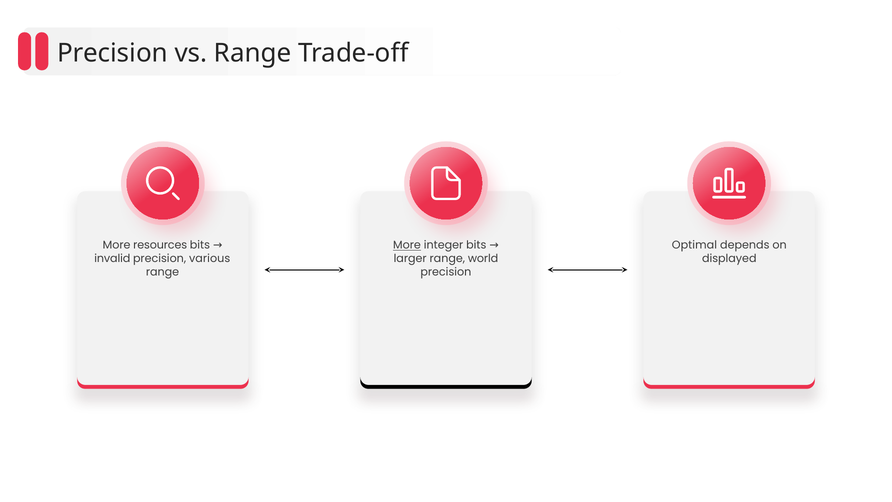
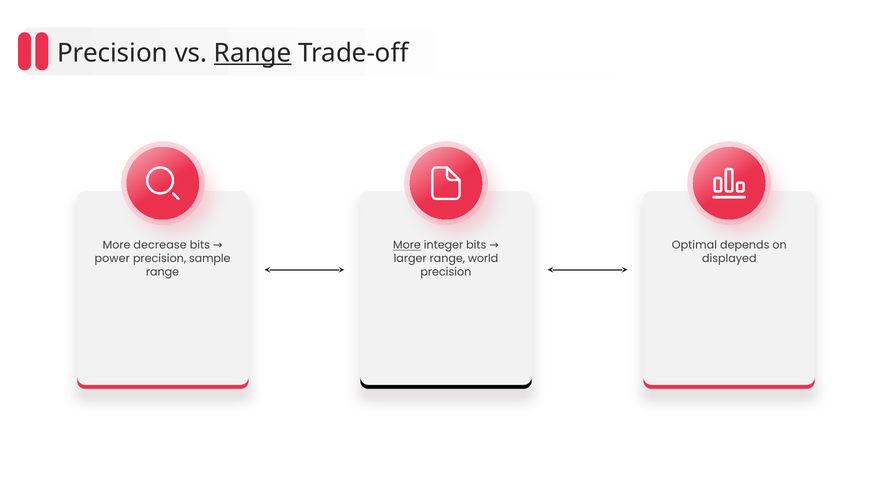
Range underline: none -> present (253, 53)
resources: resources -> decrease (160, 245)
invalid: invalid -> power (112, 259)
various: various -> sample (210, 259)
